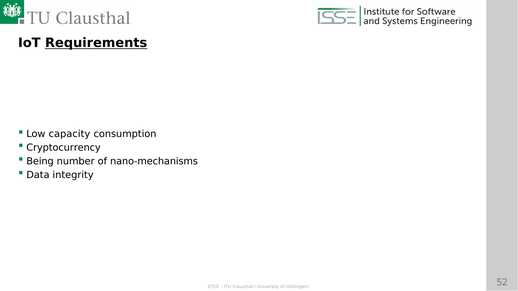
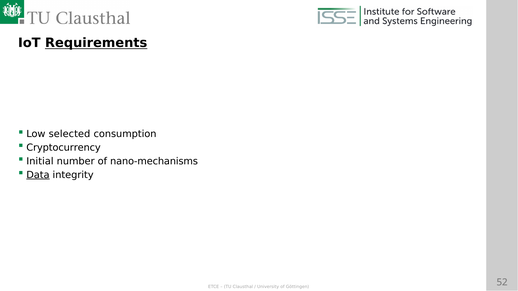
capacity: capacity -> selected (69, 134)
Being: Being -> Initial (40, 161)
Data underline: none -> present (38, 175)
